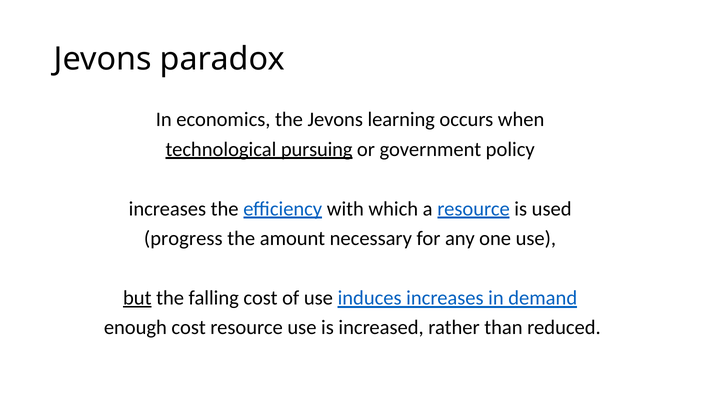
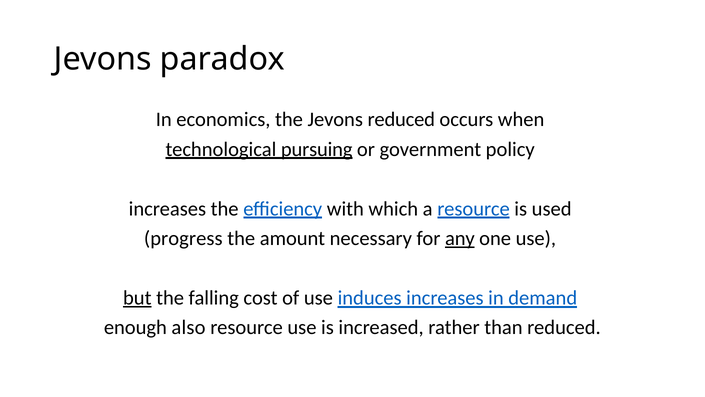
Jevons learning: learning -> reduced (401, 119)
any underline: none -> present (460, 238)
enough cost: cost -> also (189, 327)
